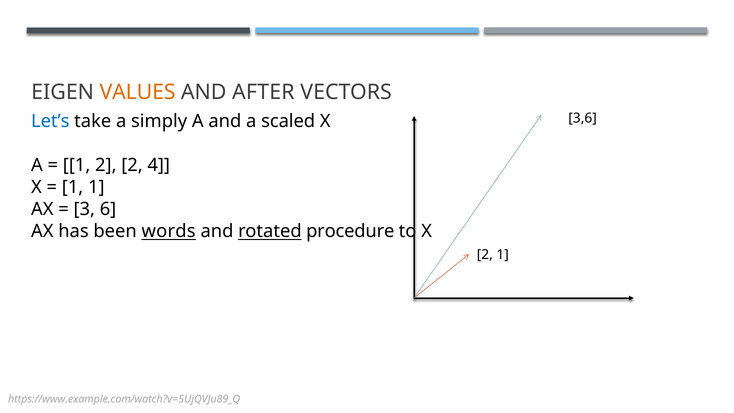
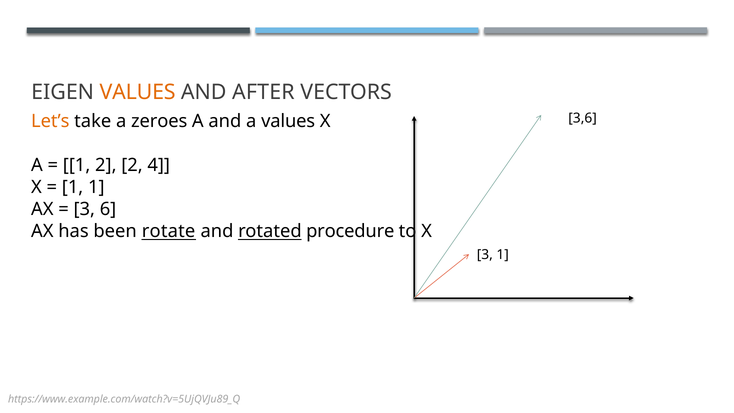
Let’s colour: blue -> orange (50, 121)
simply: simply -> zeroes (159, 121)
a scaled: scaled -> values (288, 121)
words: words -> rotate (169, 231)
2: 2 -> 3 (485, 254)
